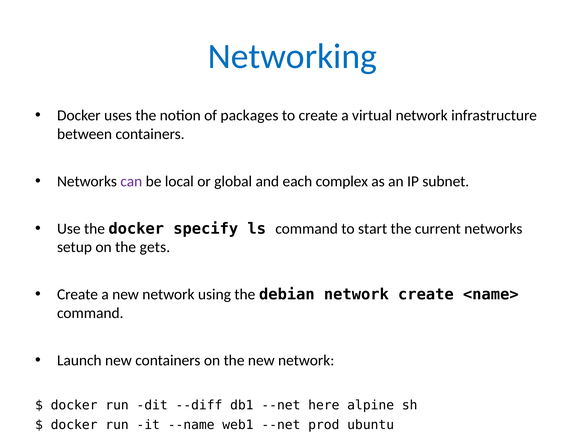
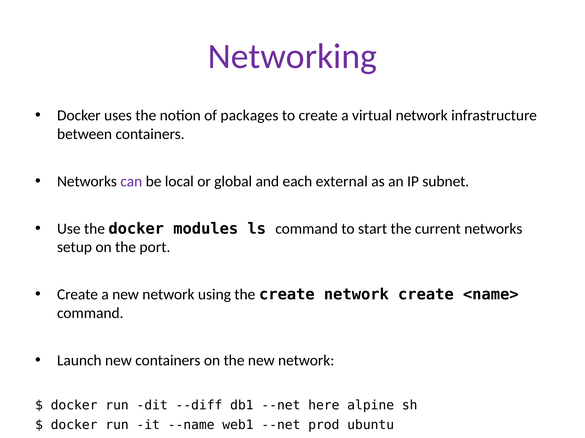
Networking colour: blue -> purple (292, 57)
complex: complex -> external (342, 182)
specify: specify -> modules (206, 229)
gets: gets -> port (155, 248)
the debian: debian -> create (287, 295)
